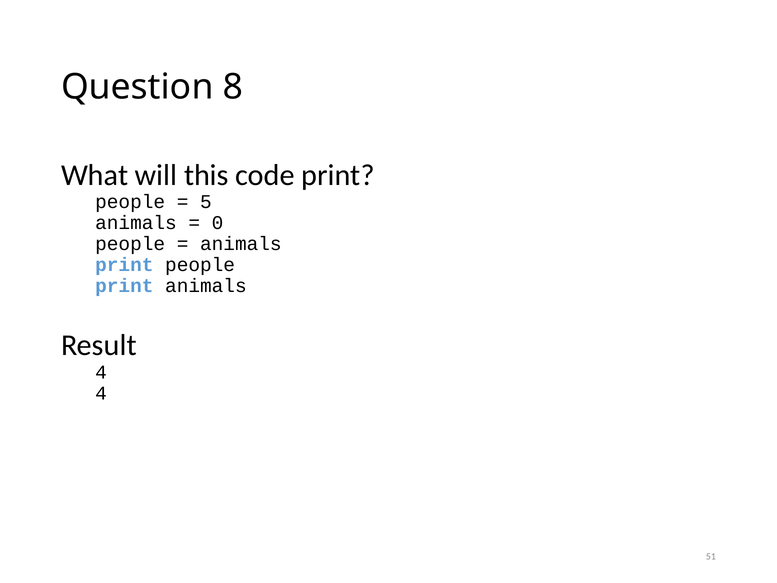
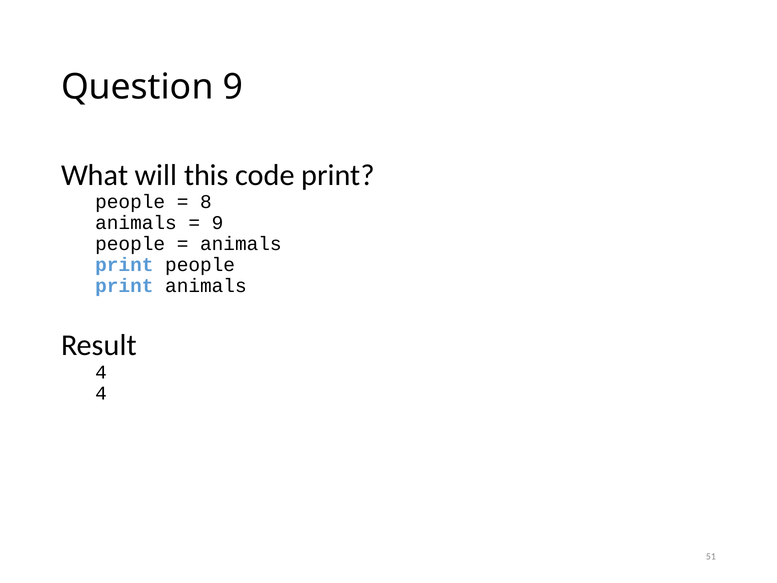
Question 8: 8 -> 9 (233, 87)
5: 5 -> 8 (206, 202)
0: 0 -> 9 (218, 223)
